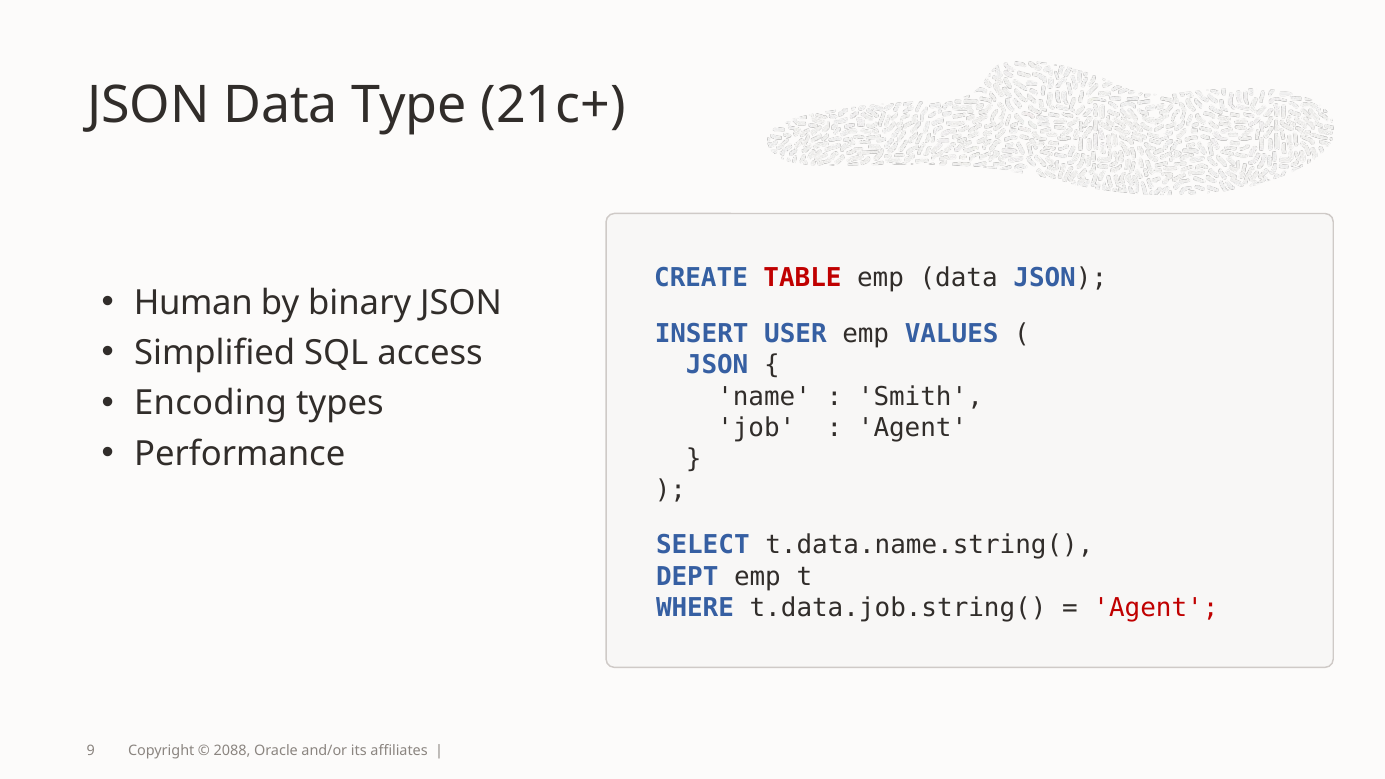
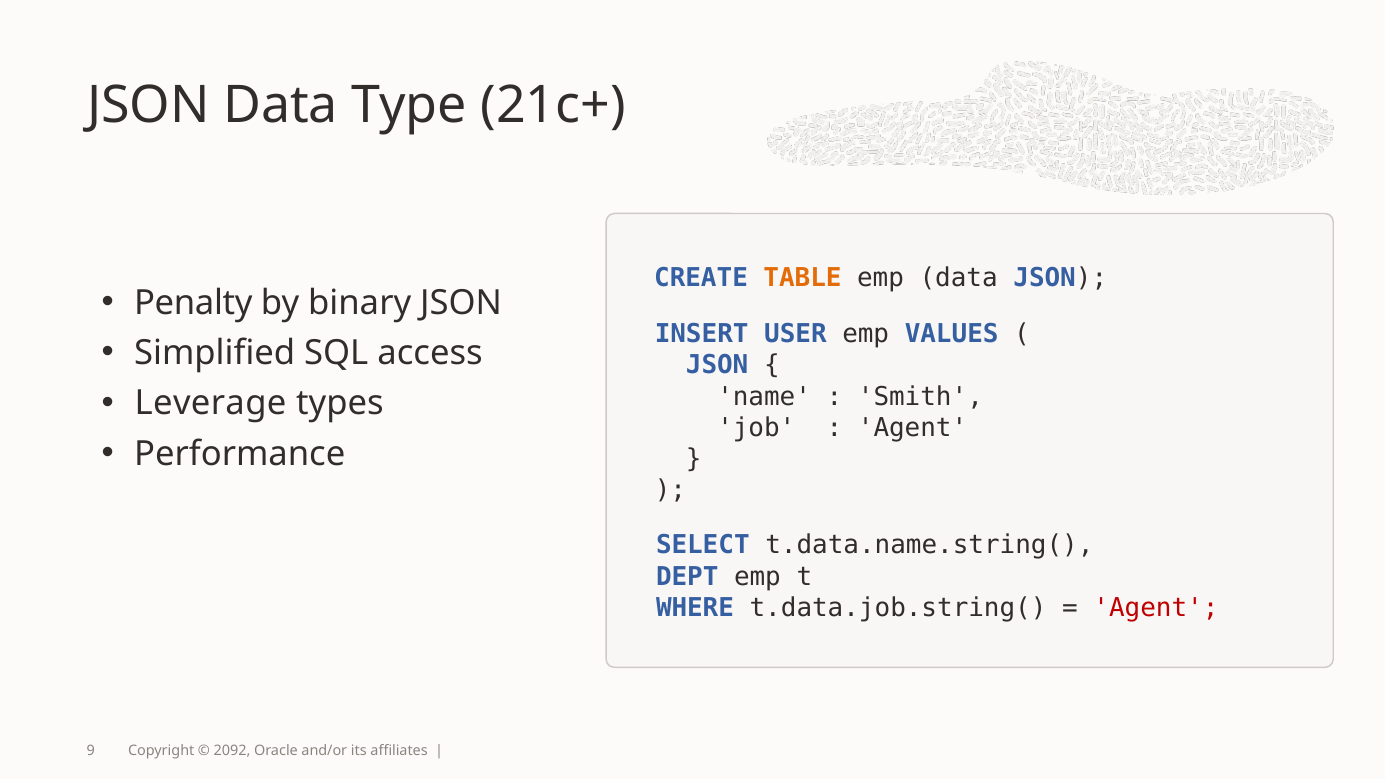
TABLE colour: red -> orange (803, 278)
Human: Human -> Penalty (193, 303)
Encoding: Encoding -> Leverage (211, 404)
2088: 2088 -> 2092 (232, 750)
